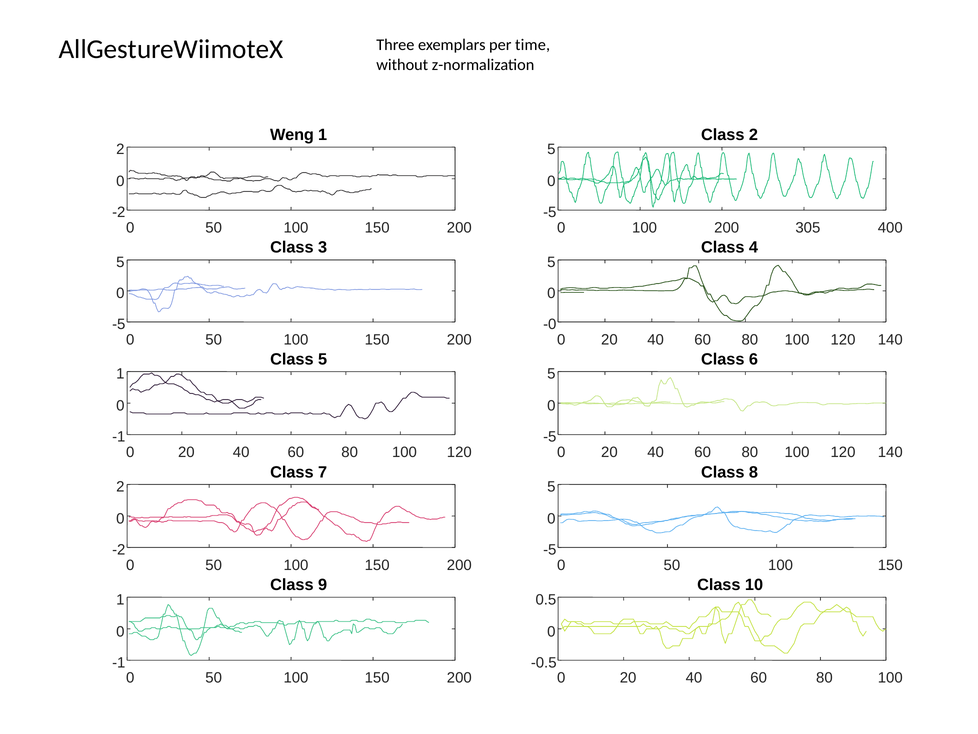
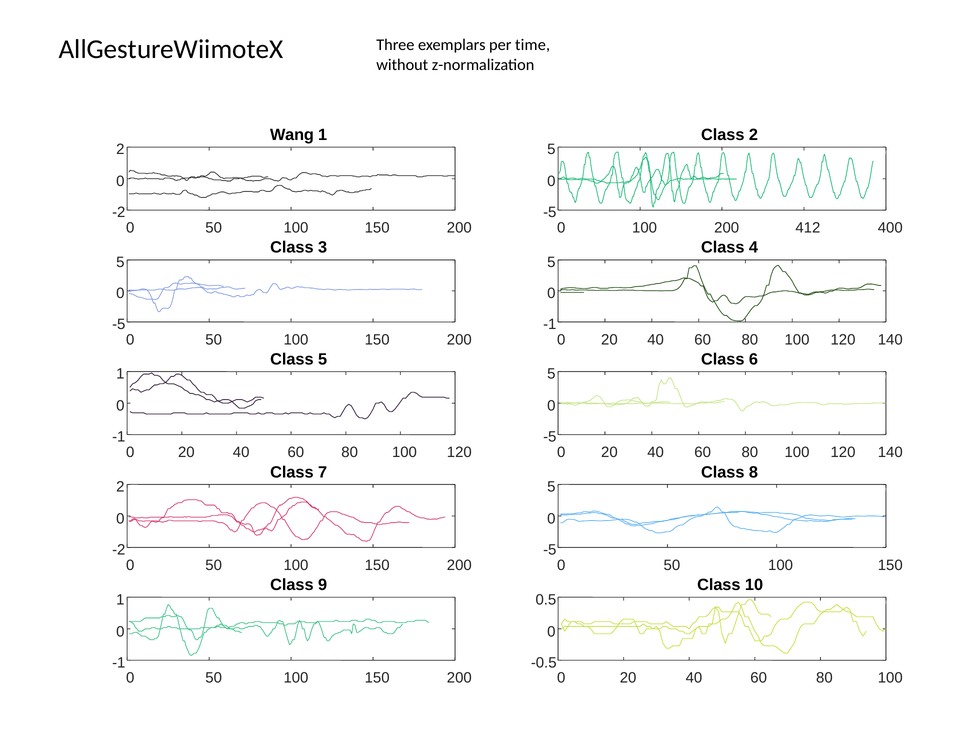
Weng: Weng -> Wang (292, 135)
305: 305 -> 412 (808, 228)
-0: -0 -> -1 (550, 324)
